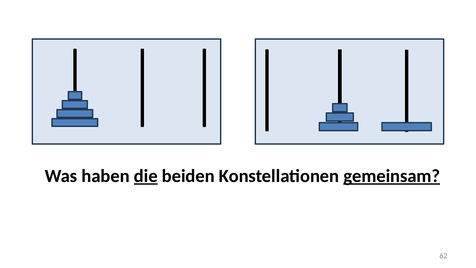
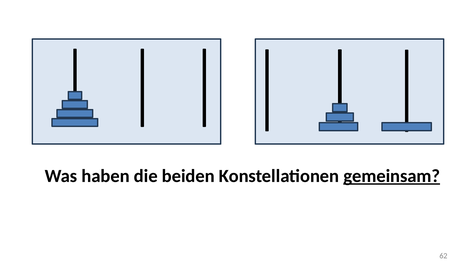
die underline: present -> none (146, 176)
